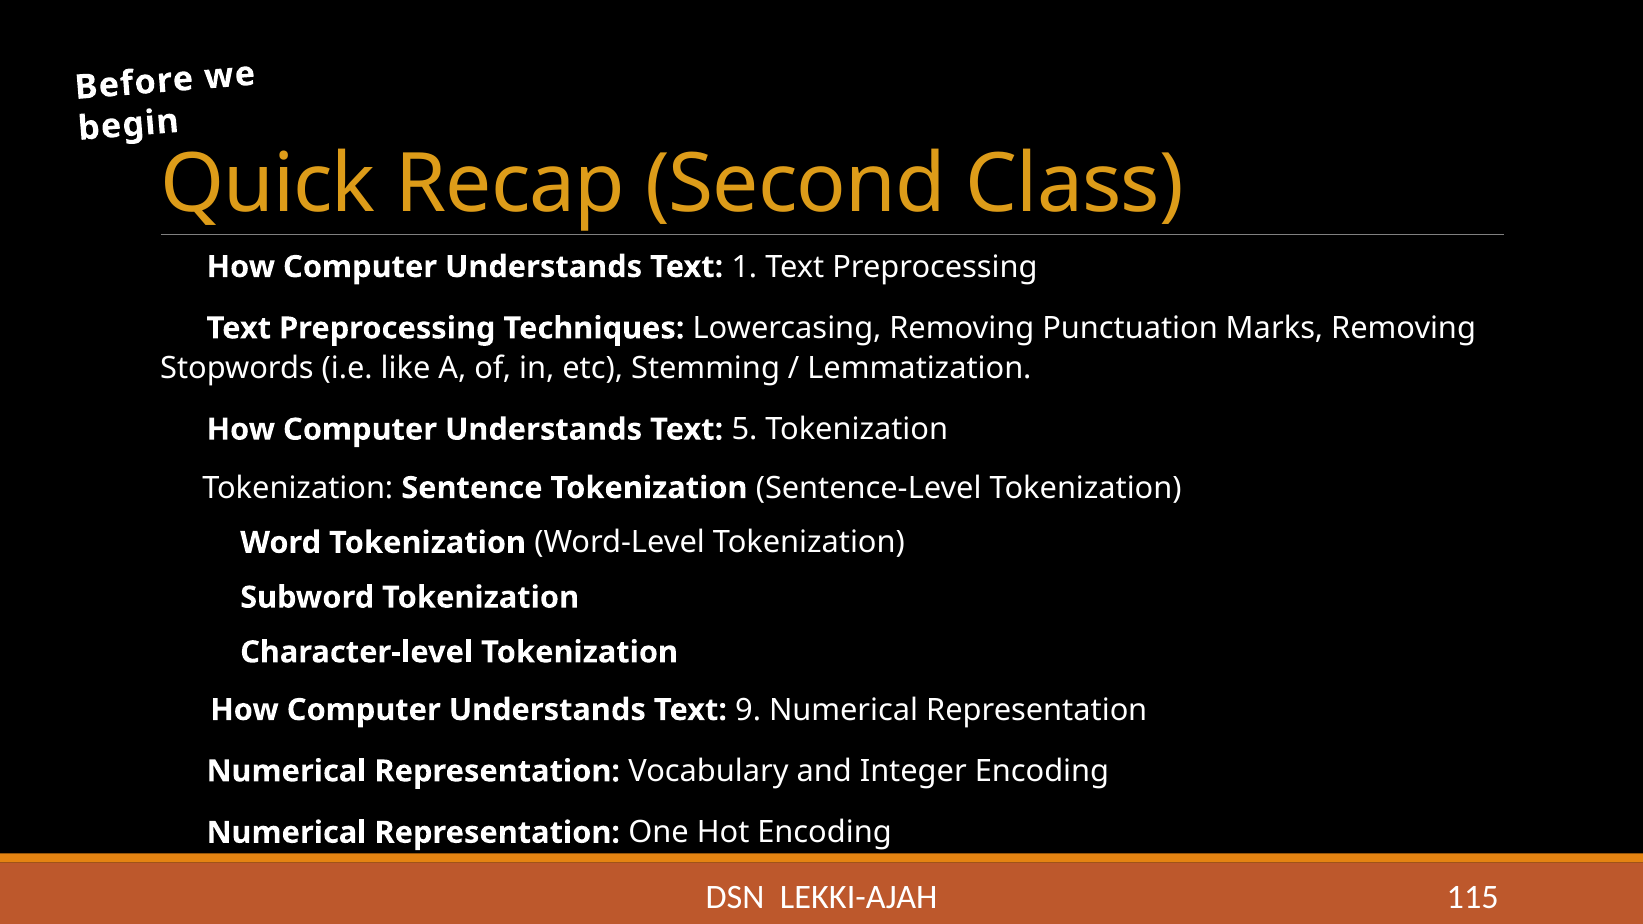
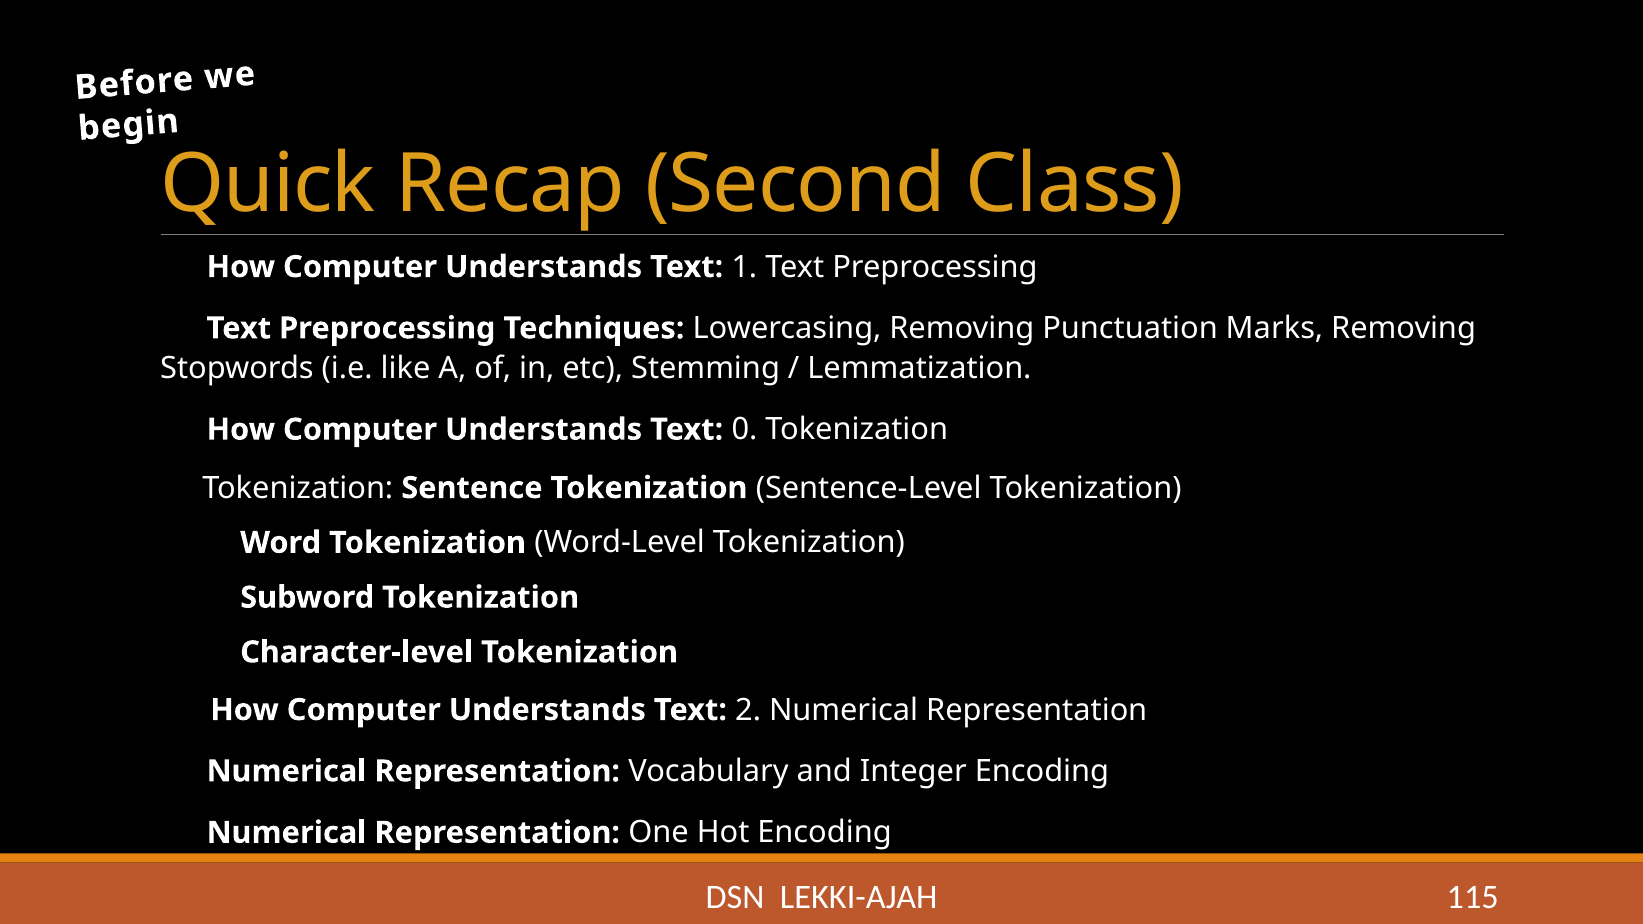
5: 5 -> 0 (744, 430)
9: 9 -> 2 (748, 710)
